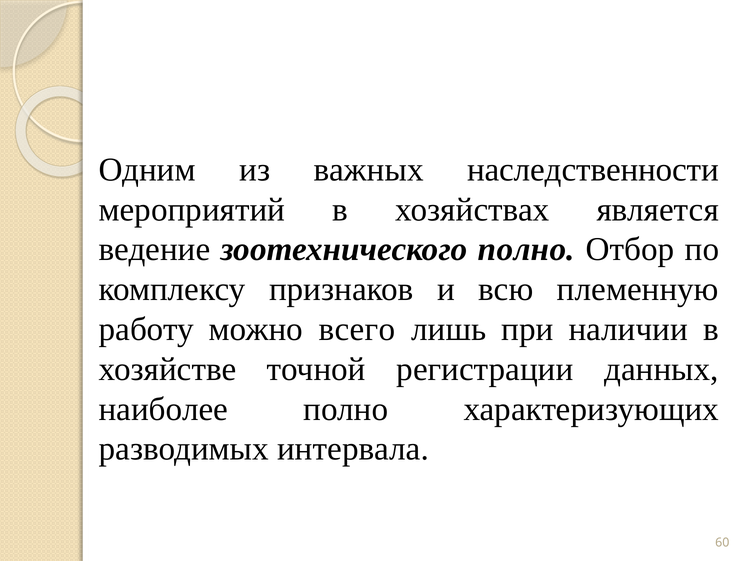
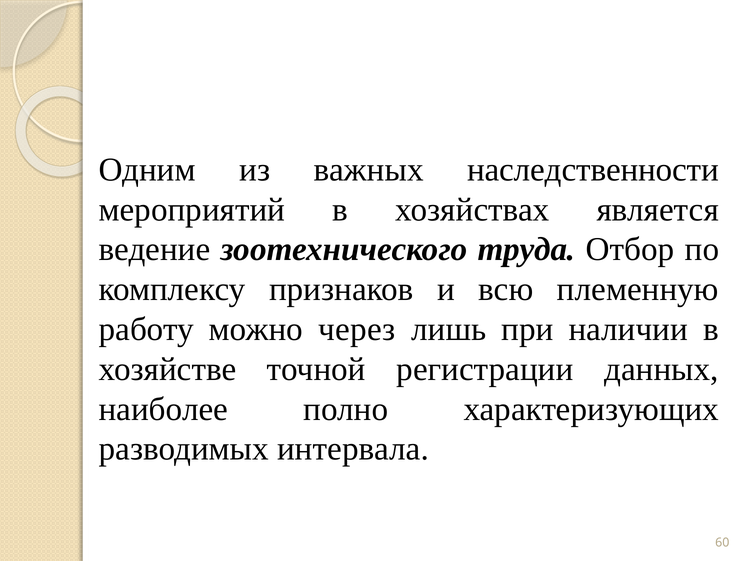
зоотехнического полно: полно -> труда (527, 249)
всего: всего -> через (357, 329)
